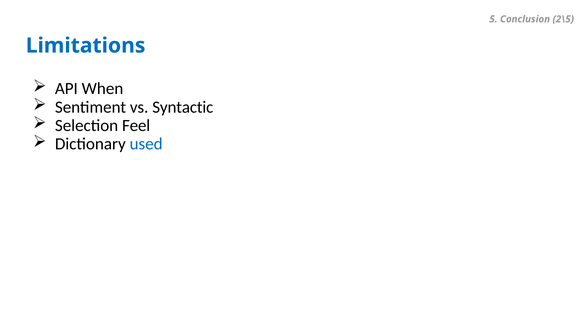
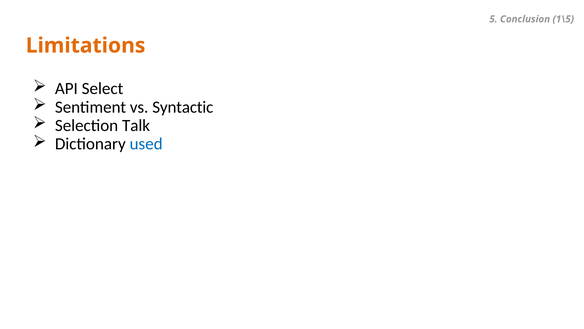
2\5: 2\5 -> 1\5 (563, 19)
Limitations colour: blue -> orange (86, 46)
When: When -> Select (103, 89)
Feel: Feel -> Talk (136, 125)
